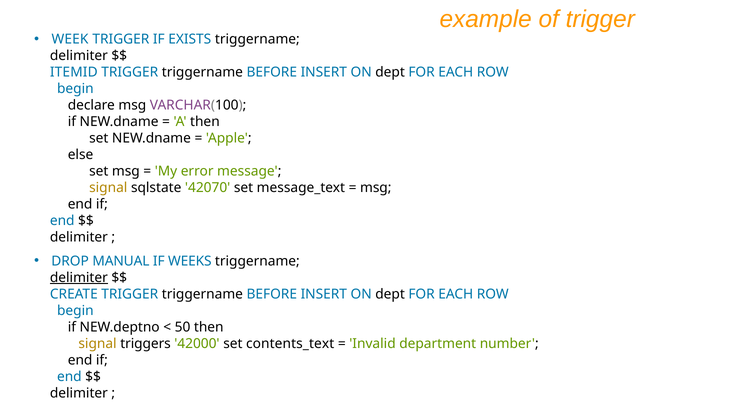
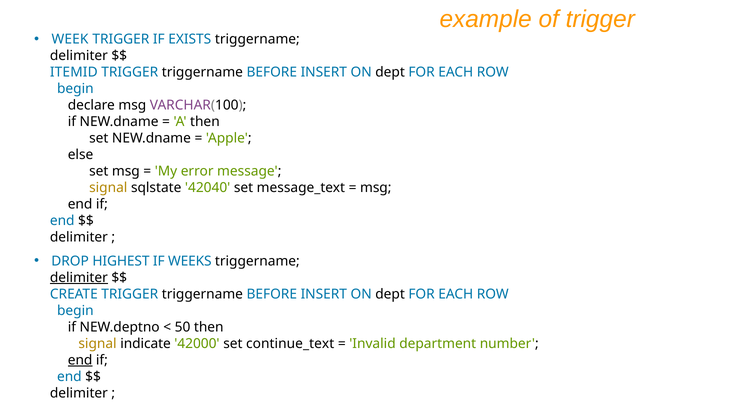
42070: 42070 -> 42040 (208, 187)
MANUAL: MANUAL -> HIGHEST (121, 261)
triggers: triggers -> indicate (146, 343)
contents_text: contents_text -> continue_text (290, 343)
end underline: none -> present (80, 360)
